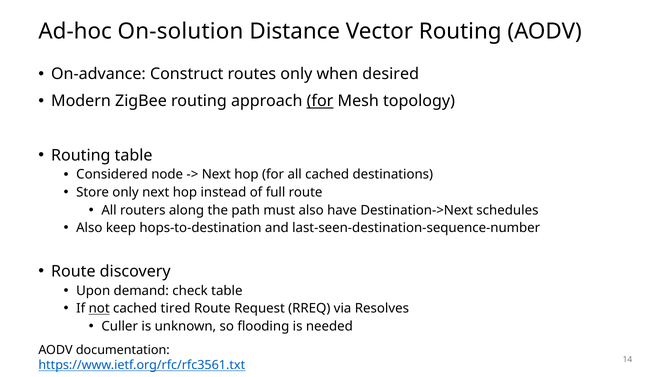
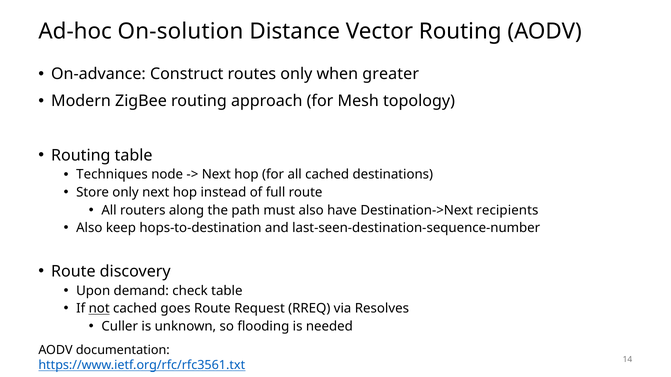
desired: desired -> greater (391, 74)
for underline: present -> none (320, 101)
Considered: Considered -> Techniques (112, 175)
schedules: schedules -> recipients (507, 210)
tired: tired -> goes (176, 309)
